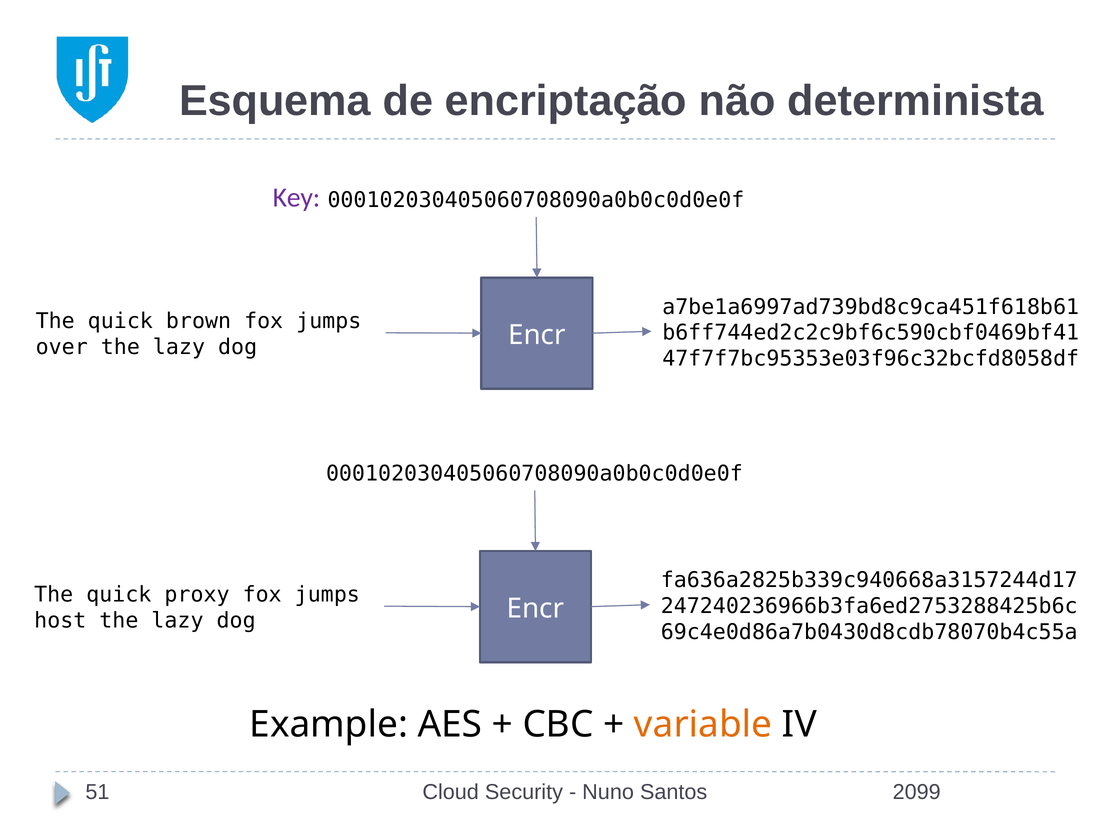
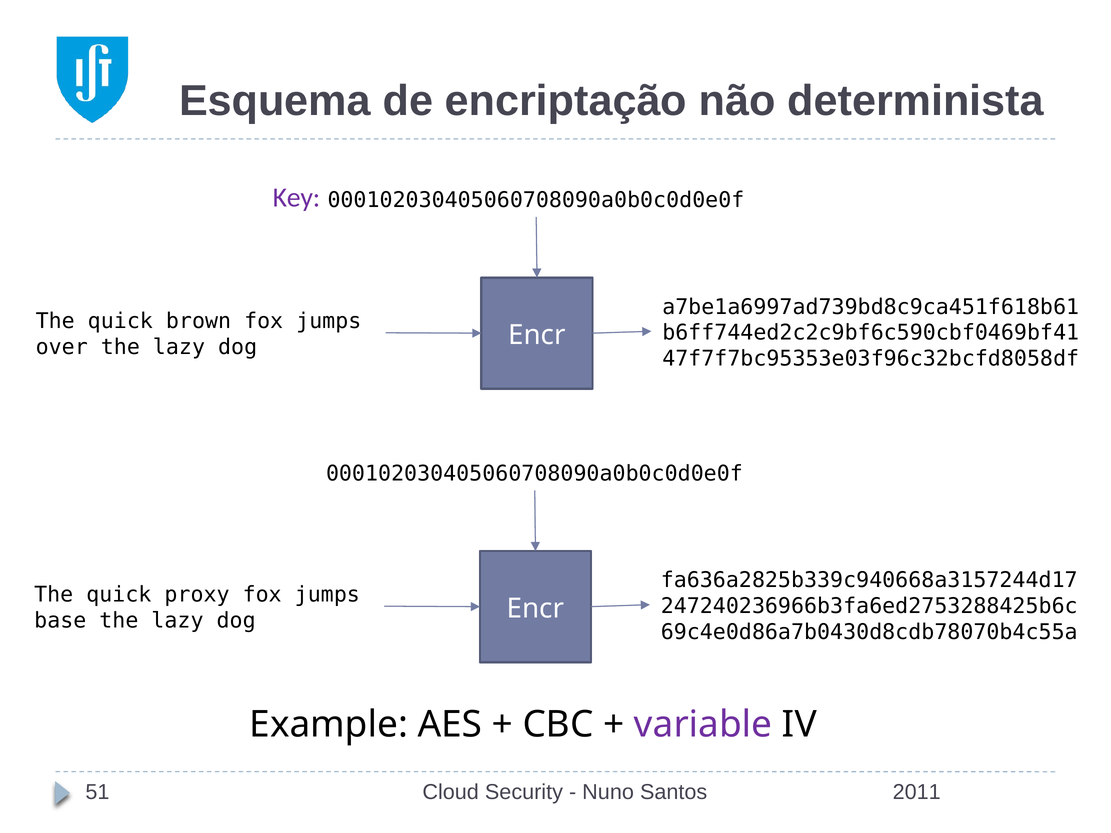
host: host -> base (60, 621)
variable colour: orange -> purple (703, 725)
2099: 2099 -> 2011 (917, 792)
